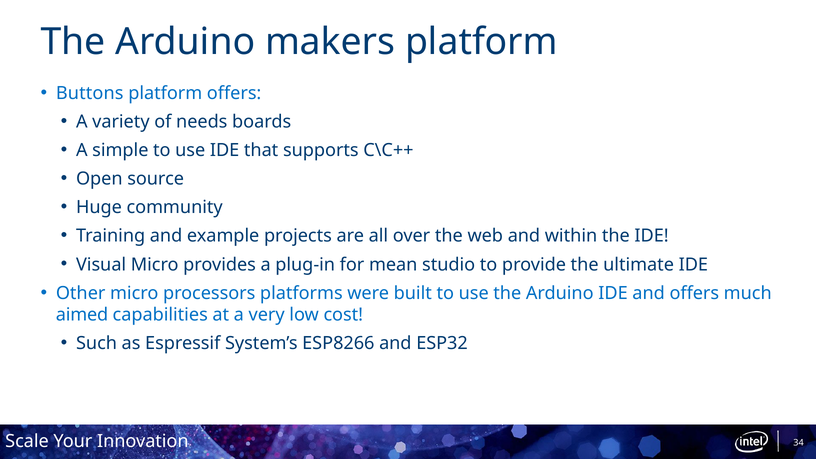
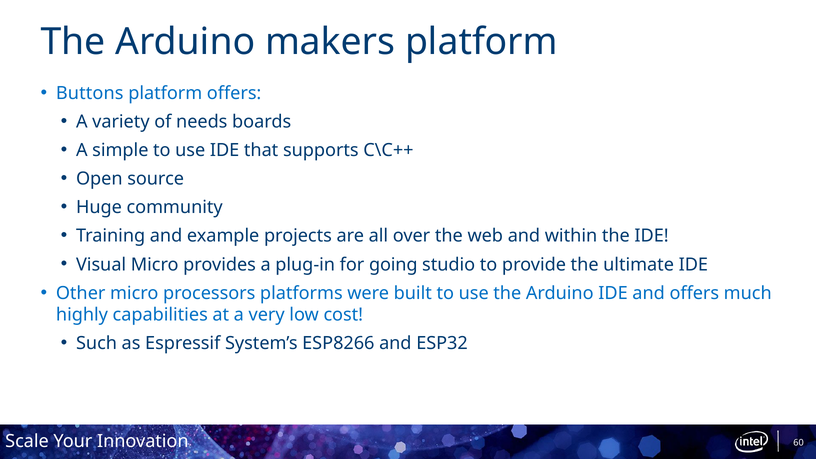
mean: mean -> going (393, 265)
aimed: aimed -> highly (82, 315)
34: 34 -> 60 (799, 443)
